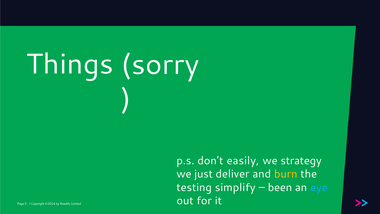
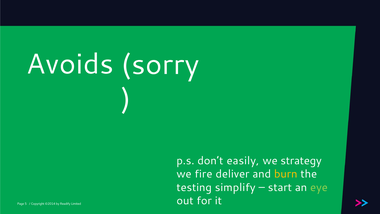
Things: Things -> Avoids (70, 64)
just: just -> fire (203, 174)
been: been -> start (280, 187)
eye colour: light blue -> light green (319, 187)
